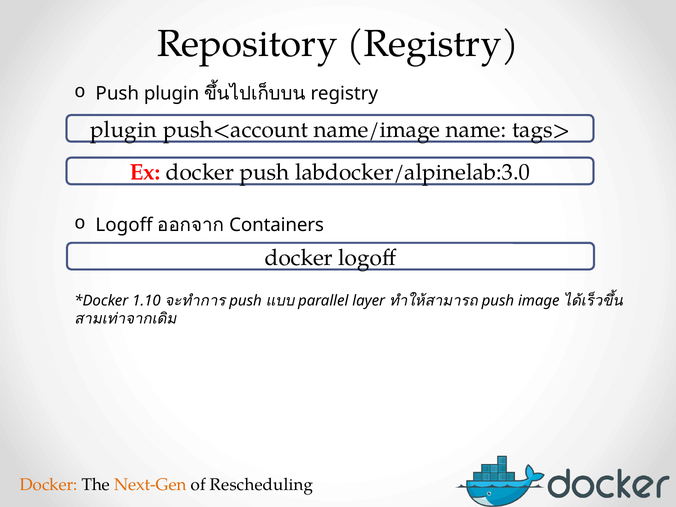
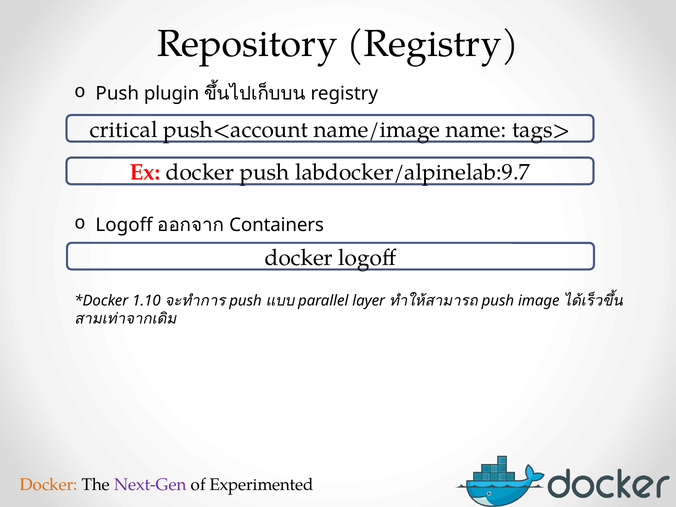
plugin: plugin -> critical (124, 130)
labdocker/alpinelab:3.0: labdocker/alpinelab:3.0 -> labdocker/alpinelab:9.7 (413, 173)
Next-Gen colour: orange -> purple (150, 485)
Rescheduling: Rescheduling -> Experimented (262, 485)
